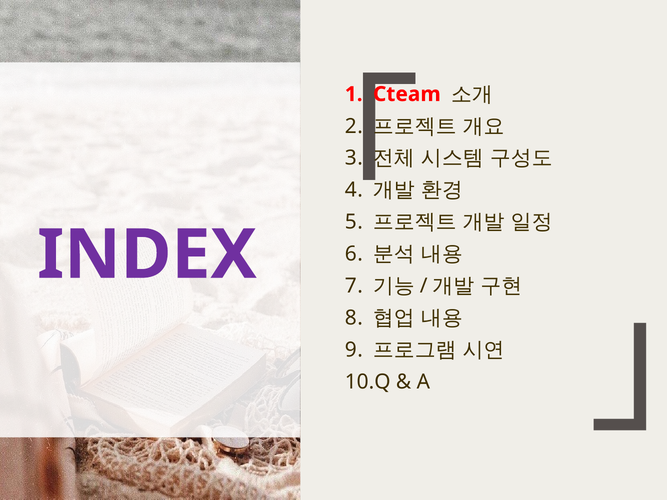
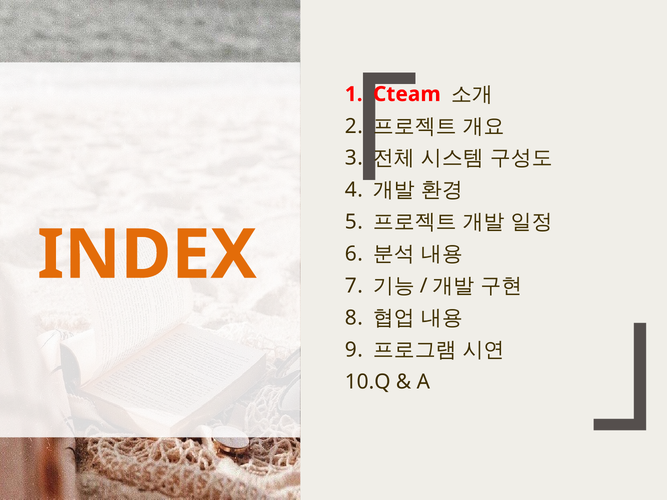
INDEX colour: purple -> orange (147, 255)
